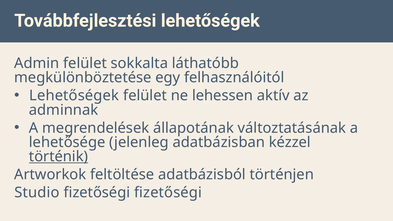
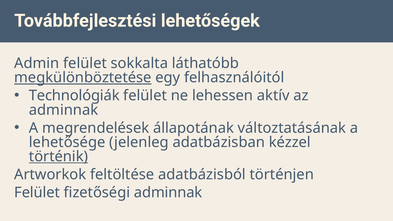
megkülönböztetése underline: none -> present (83, 78)
Lehetőségek: Lehetőségek -> Technológiák (74, 96)
Studio: Studio -> Felület (37, 193)
fizetőségi fizetőségi: fizetőségi -> adminnak (168, 193)
